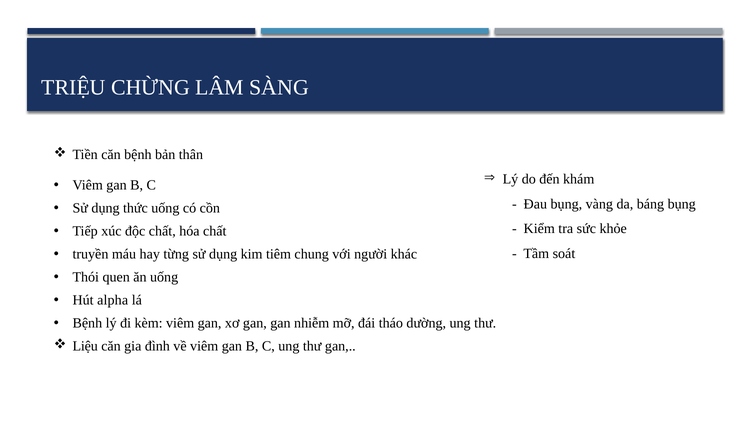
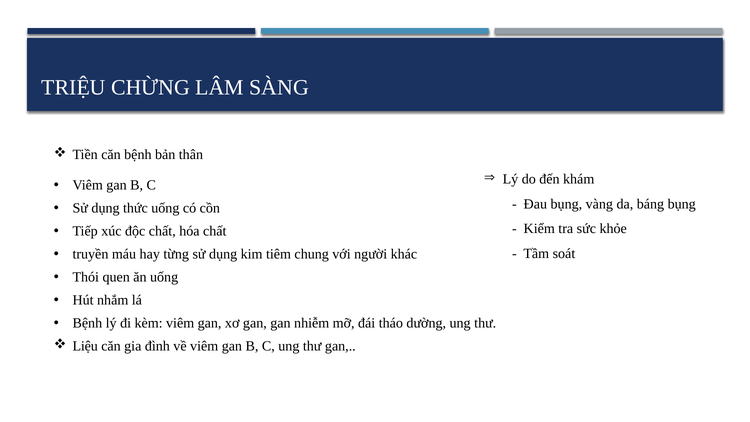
alpha: alpha -> nhắm (113, 300)
